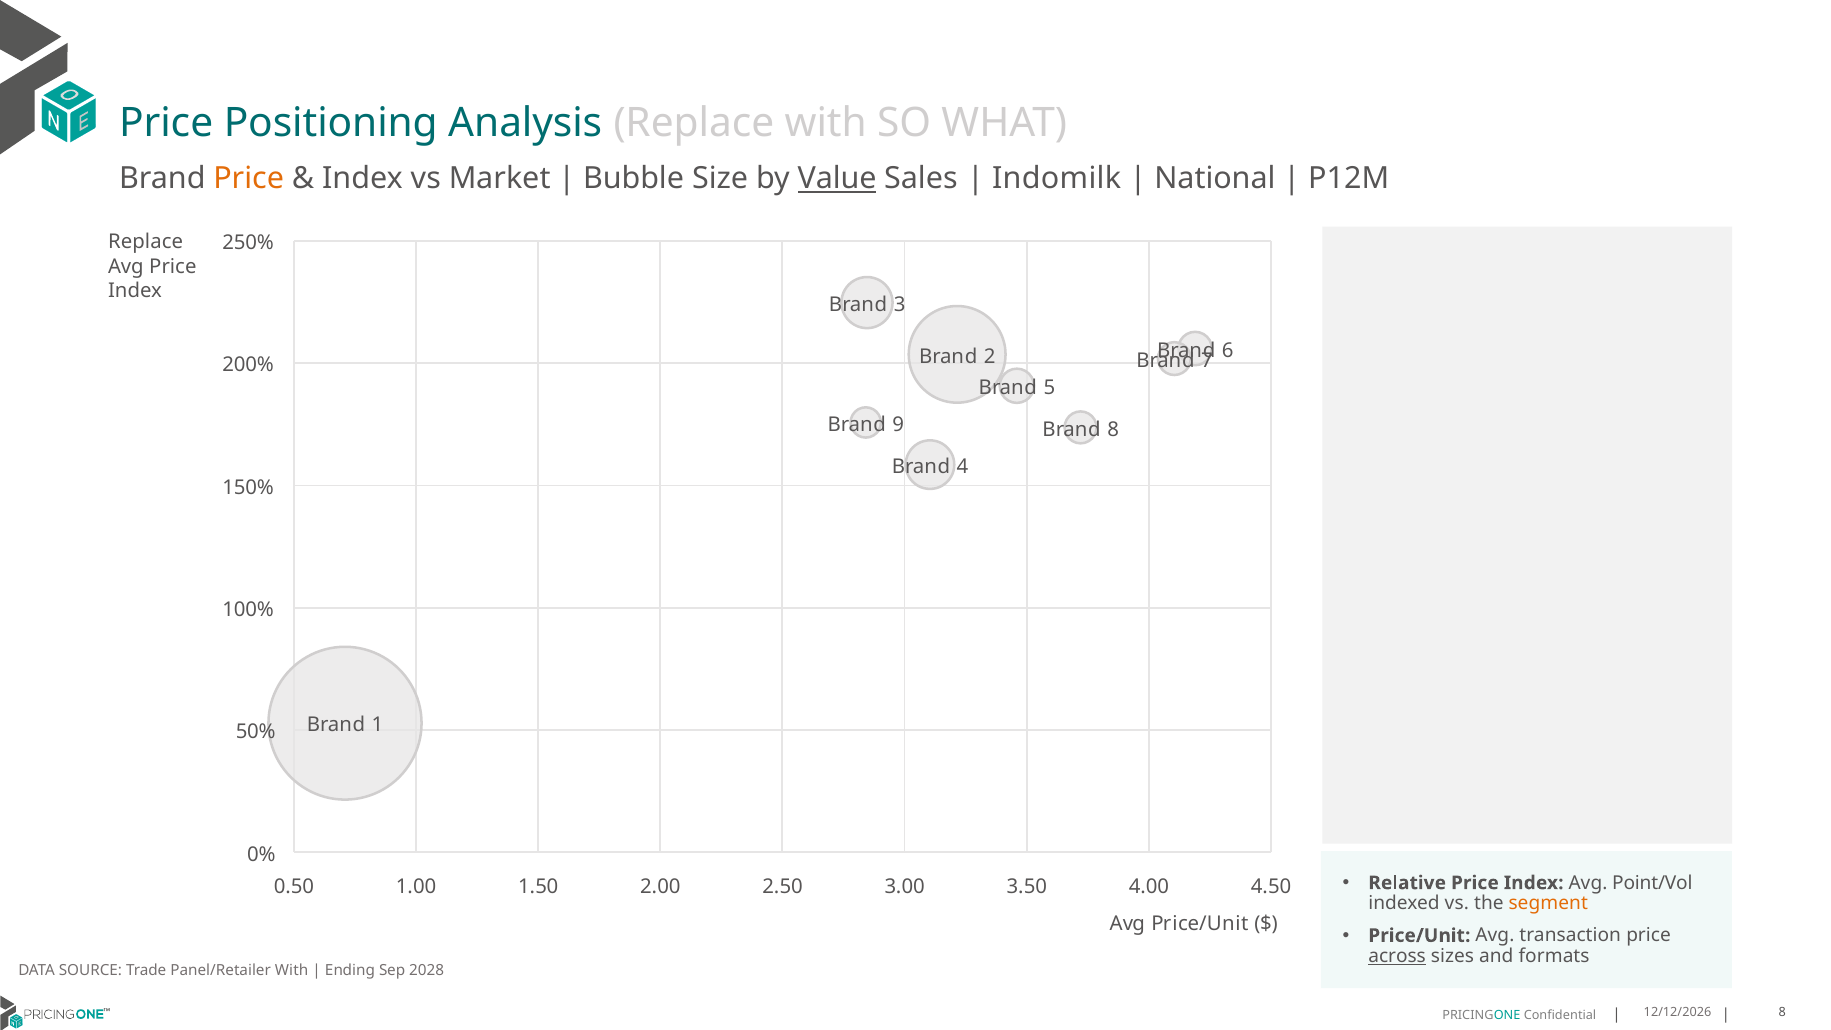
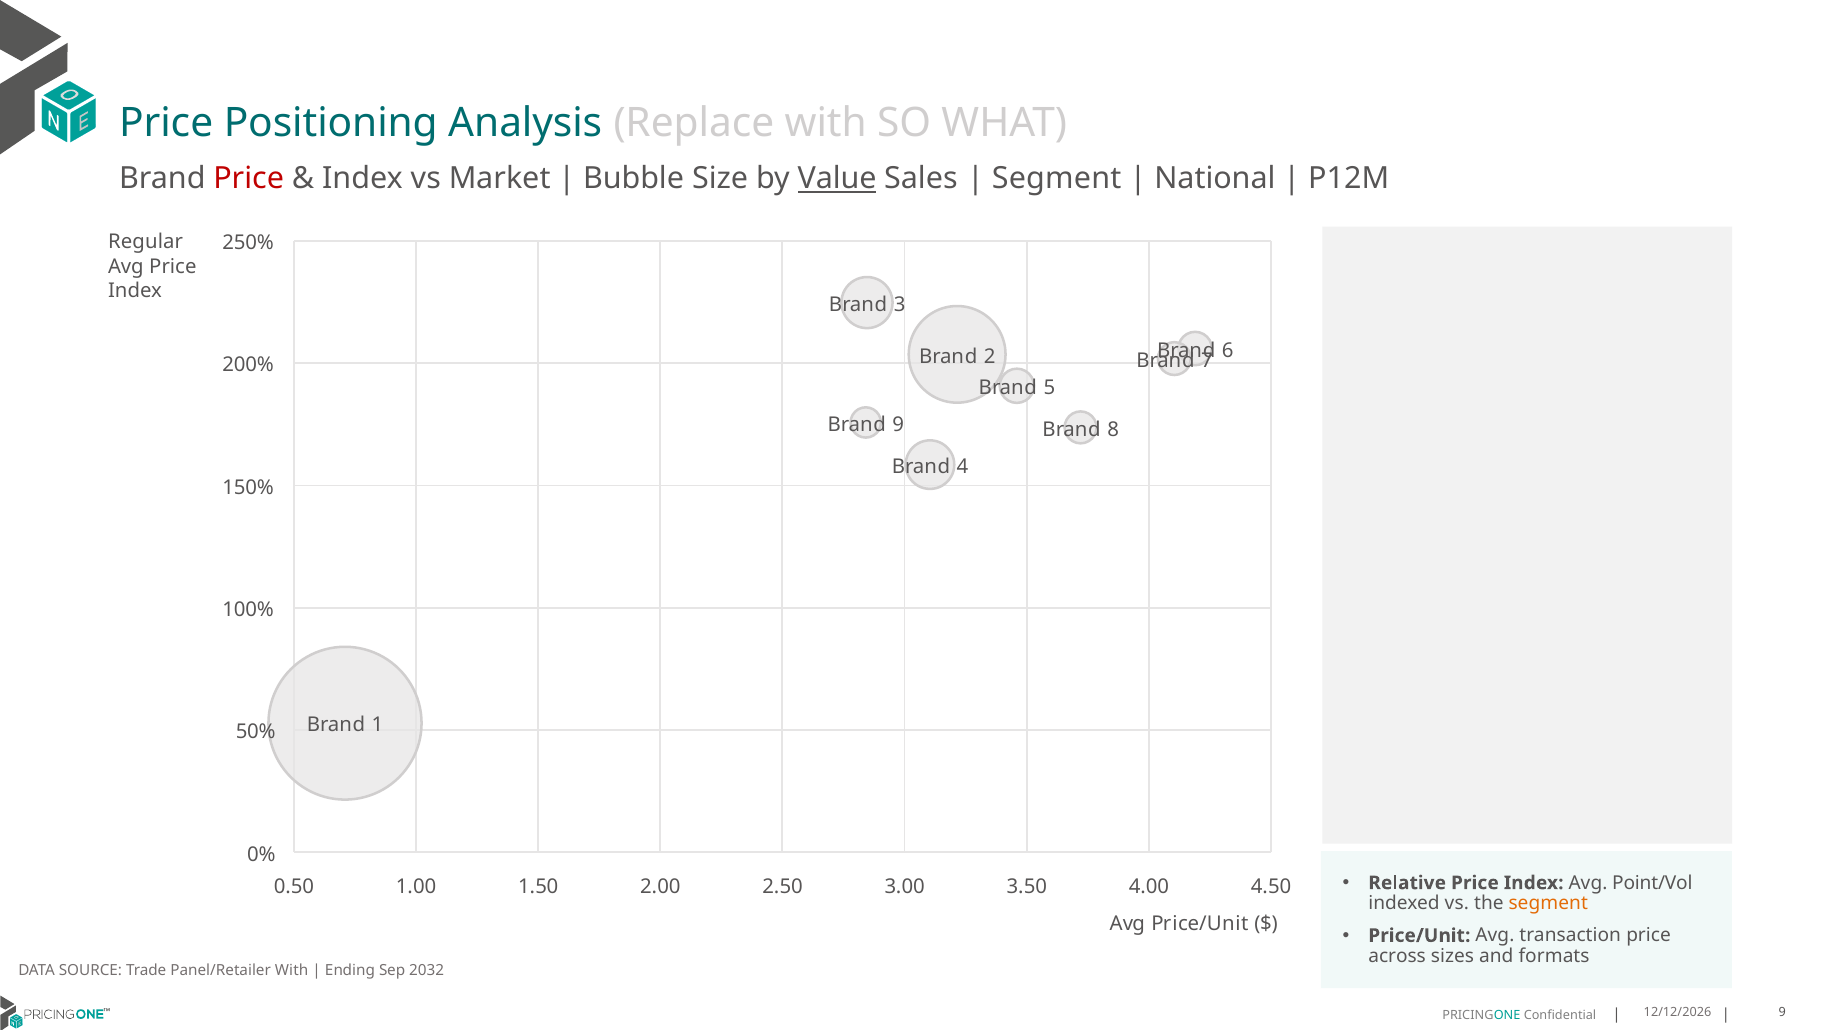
Price colour: orange -> red (249, 179)
Indomilk: Indomilk -> Segment (1057, 179)
Replace: Replace -> Regular (146, 242)
across underline: present -> none (1397, 956)
2028: 2028 -> 2032 (427, 970)
8: 8 -> 9 (1782, 1013)
